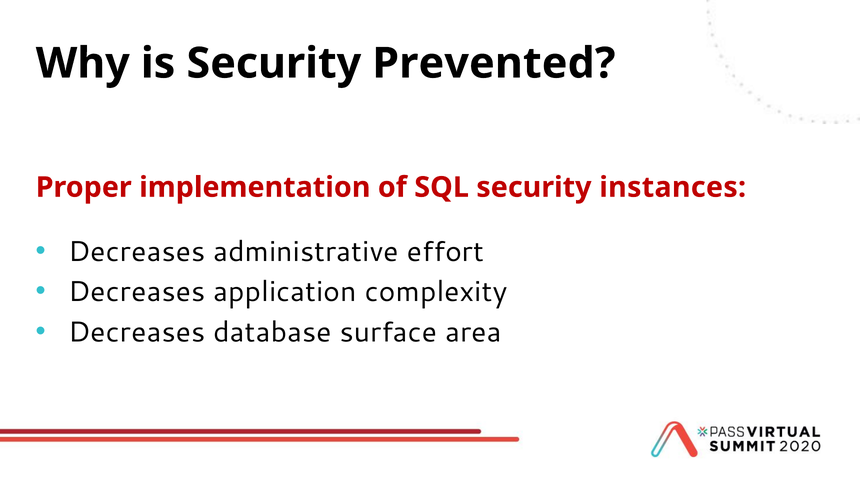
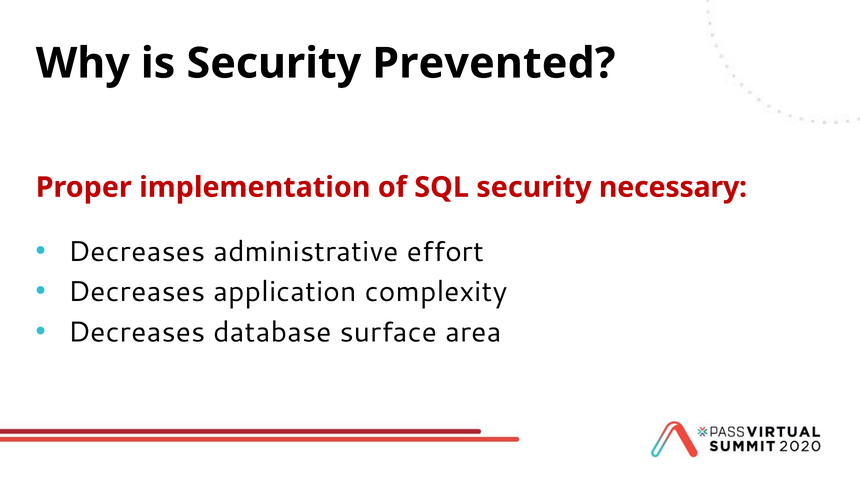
instances: instances -> necessary (673, 187)
